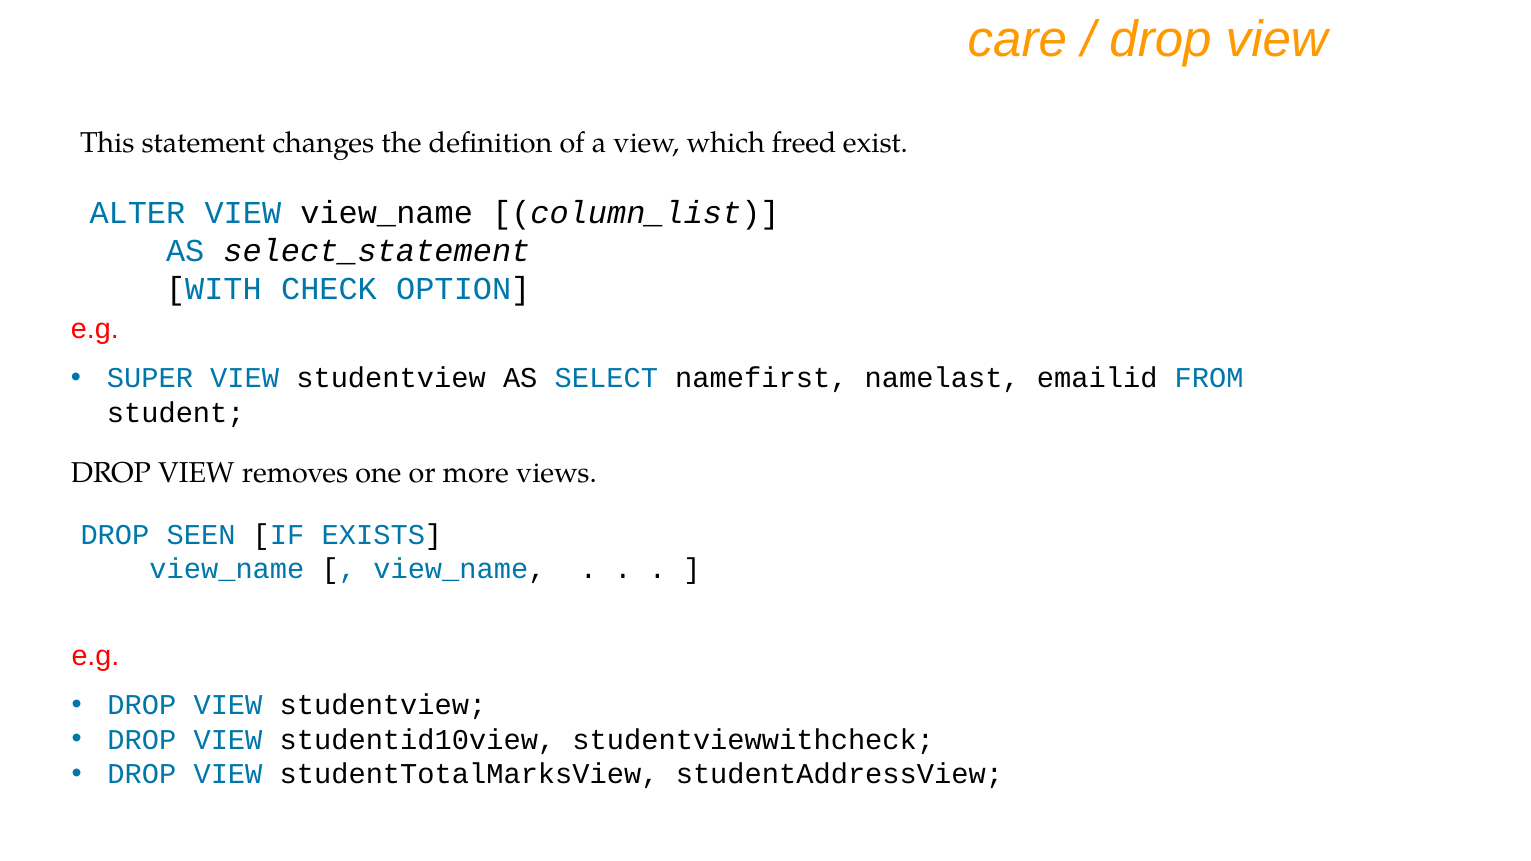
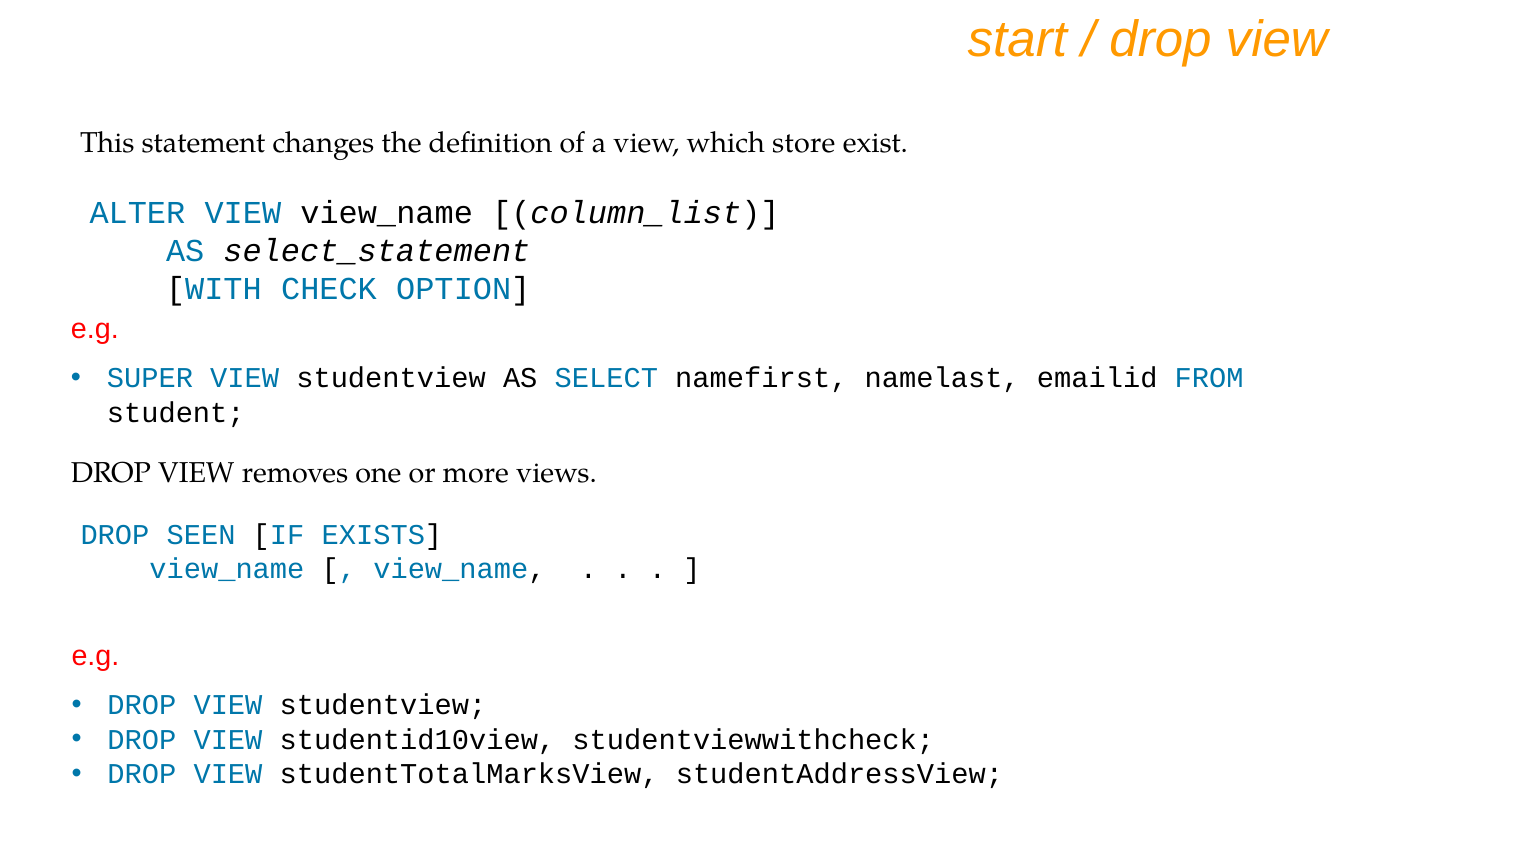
care: care -> start (1017, 40)
freed: freed -> store (804, 144)
